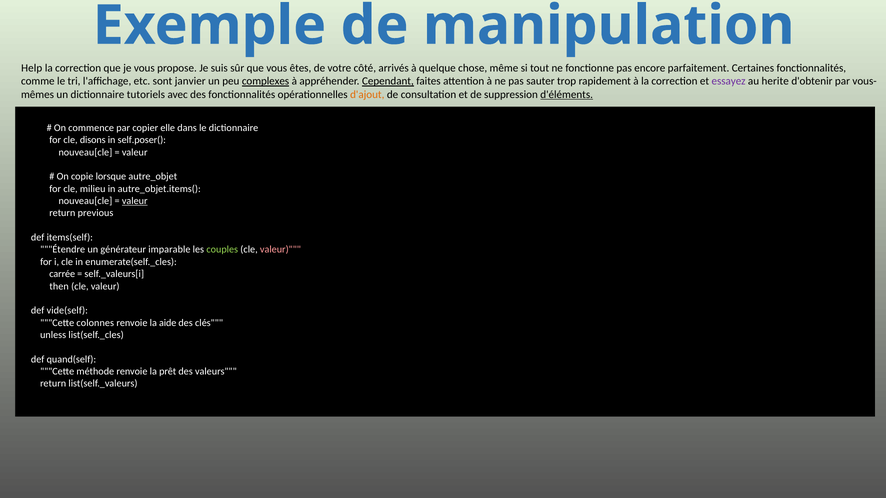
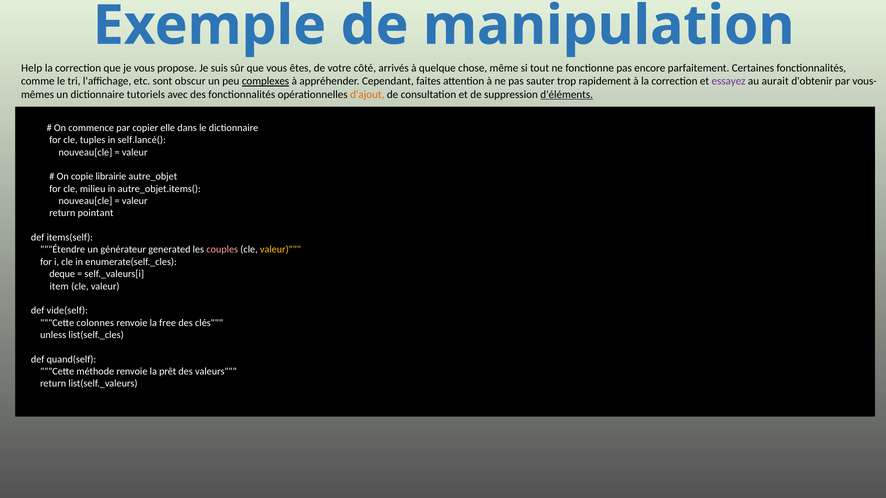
janvier: janvier -> obscur (190, 81)
Cependant underline: present -> none (388, 81)
herite: herite -> aurait (775, 81)
disons: disons -> tuples (93, 140)
self.poser(: self.poser( -> self.lancé( (142, 140)
lorsque: lorsque -> librairie (111, 177)
valeur underline: present -> none (135, 201)
previous: previous -> pointant (96, 213)
imparable: imparable -> generated (169, 250)
couples colour: light green -> pink (222, 250)
valeur colour: pink -> yellow (280, 250)
carrée: carrée -> deque (62, 274)
then: then -> item (59, 286)
aide: aide -> free (168, 323)
